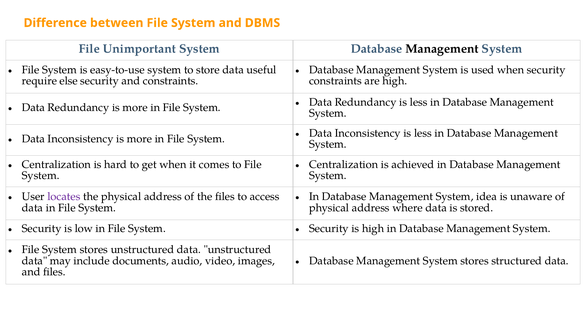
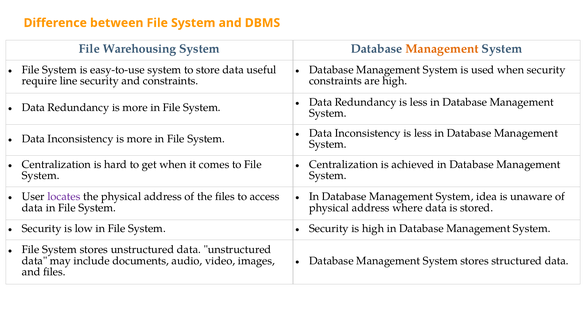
Unimportant: Unimportant -> Warehousing (139, 49)
Management colour: black -> orange (442, 49)
else: else -> line (69, 81)
